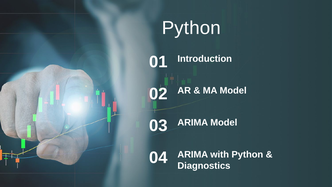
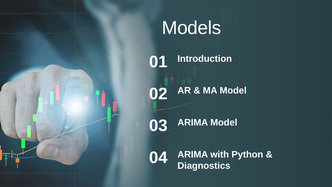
Python: Python -> Models (192, 28)
